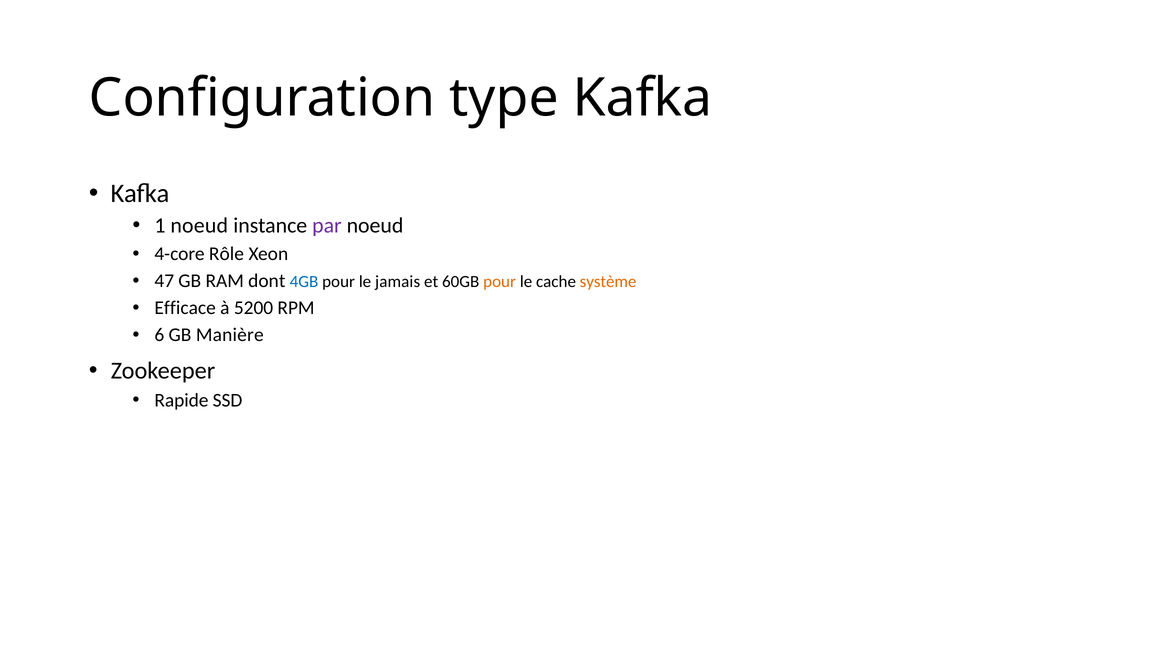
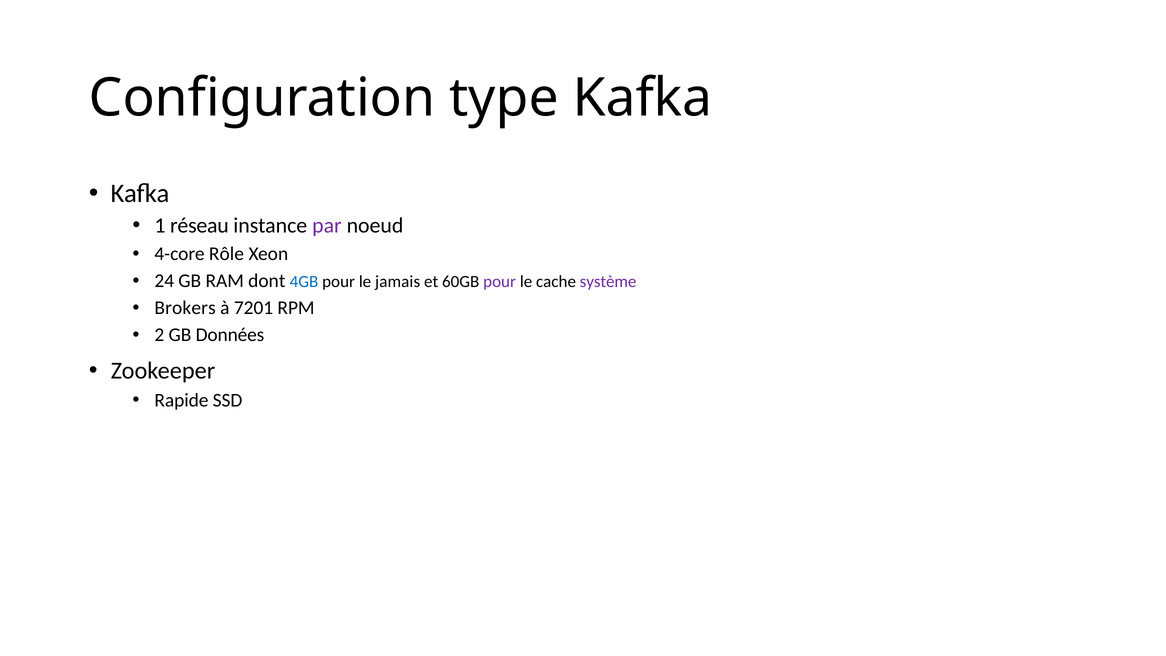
1 noeud: noeud -> réseau (199, 226)
47: 47 -> 24 (164, 281)
pour colour: orange -> purple (500, 282)
système colour: orange -> purple (608, 282)
Efficace: Efficace -> Brokers (185, 308)
5200: 5200 -> 7201 (254, 308)
6: 6 -> 2 (159, 335)
Manière: Manière -> Données (230, 335)
